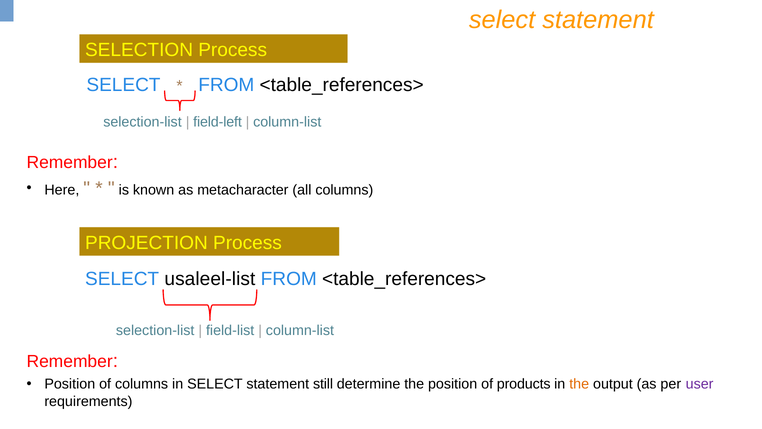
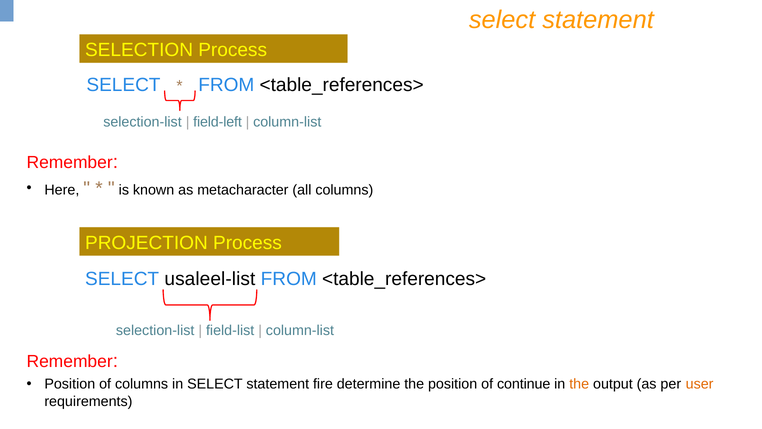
still: still -> fire (323, 384)
products: products -> continue (524, 384)
user colour: purple -> orange (700, 384)
